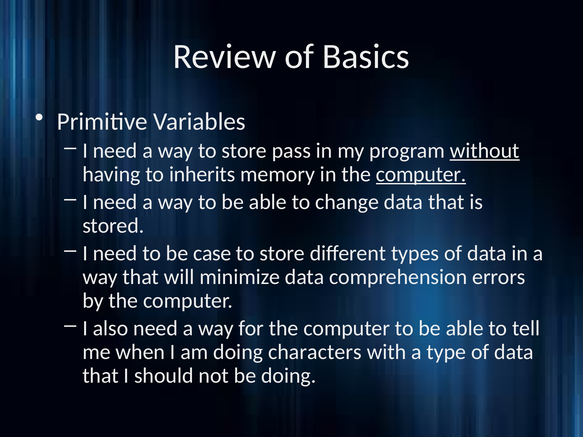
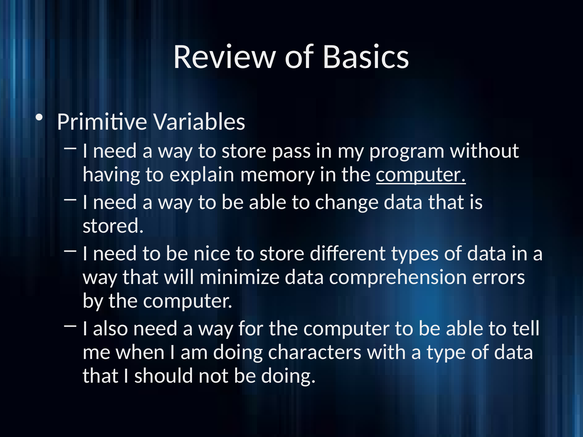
without underline: present -> none (485, 151)
inherits: inherits -> explain (202, 174)
case: case -> nice (212, 254)
